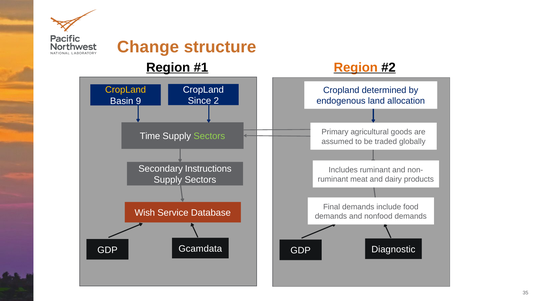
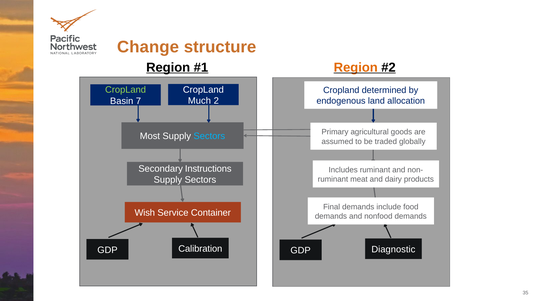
CropLand colour: yellow -> light green (126, 90)
Since: Since -> Much (199, 101)
9: 9 -> 7 (138, 101)
Time: Time -> Most (150, 136)
Sectors colour: light green -> light blue (209, 136)
Database: Database -> Container (211, 213)
Gcamdata: Gcamdata -> Calibration (200, 249)
